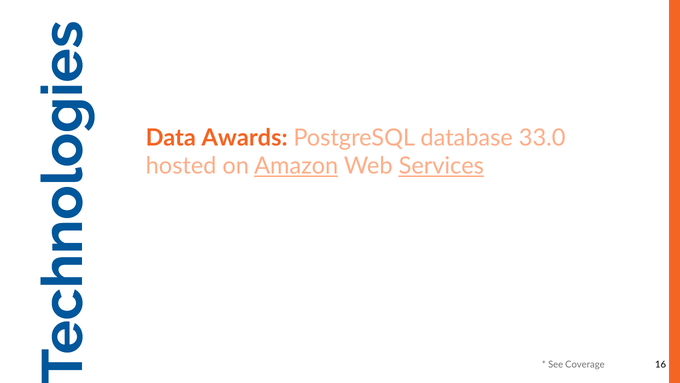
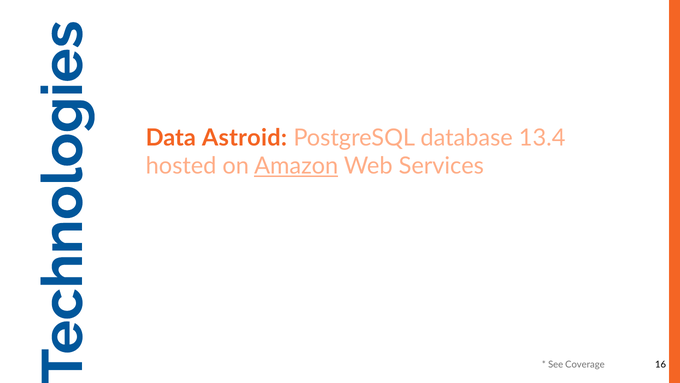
Awards: Awards -> Astroid (244, 138)
33.0: 33.0 -> 13.4 (542, 138)
Services underline: present -> none (441, 166)
